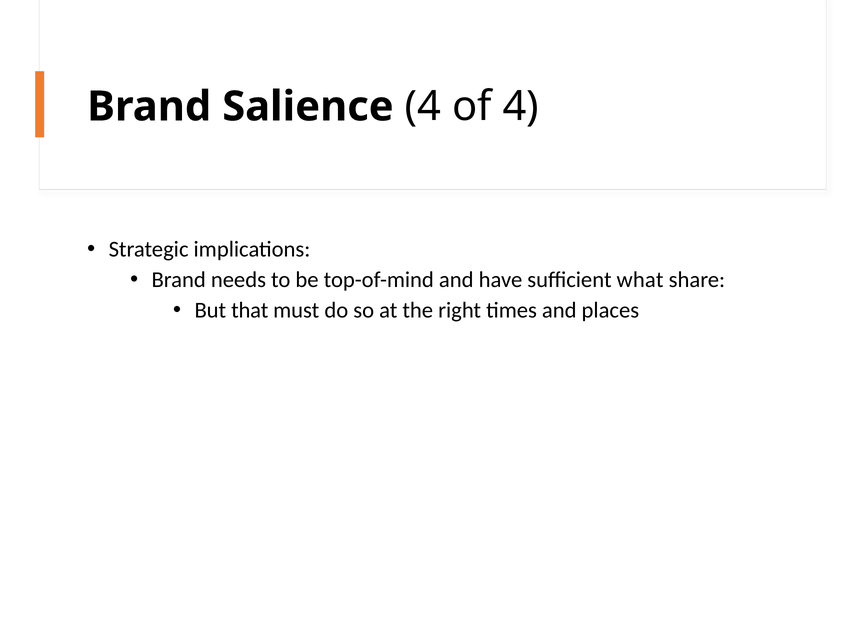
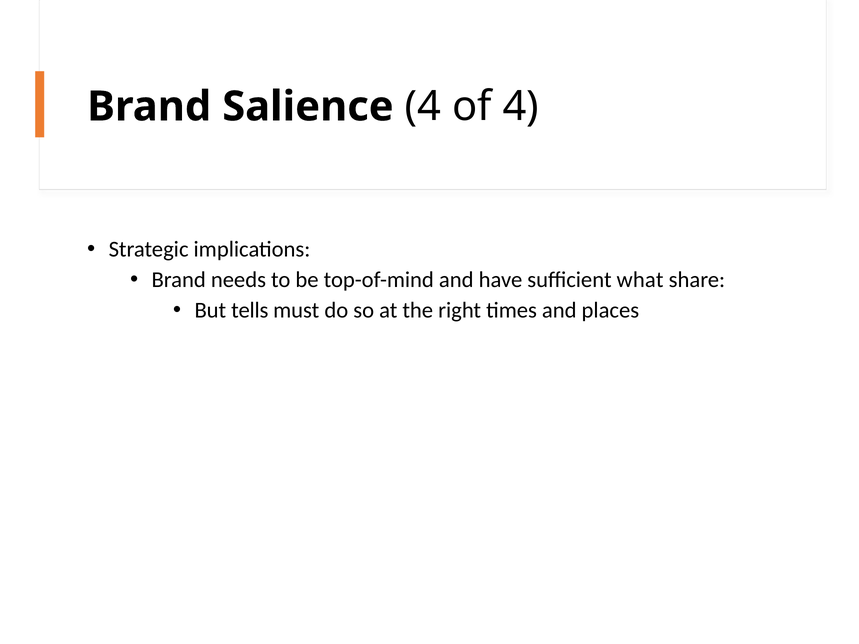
that: that -> tells (250, 310)
